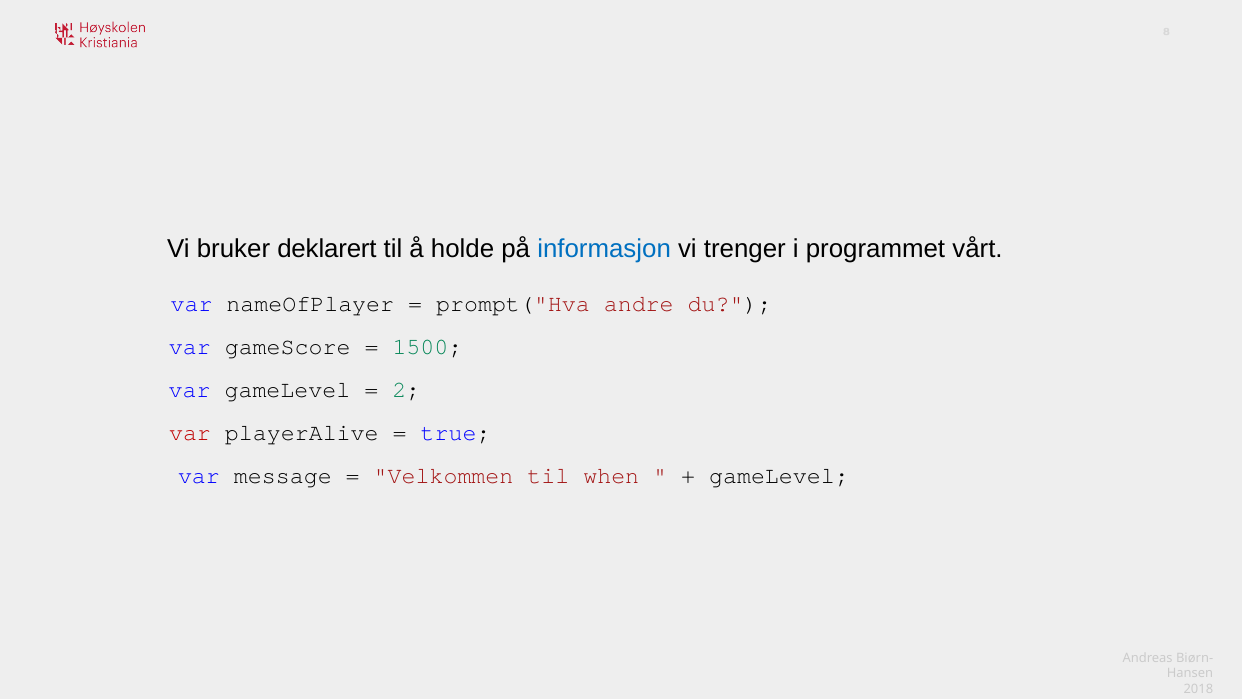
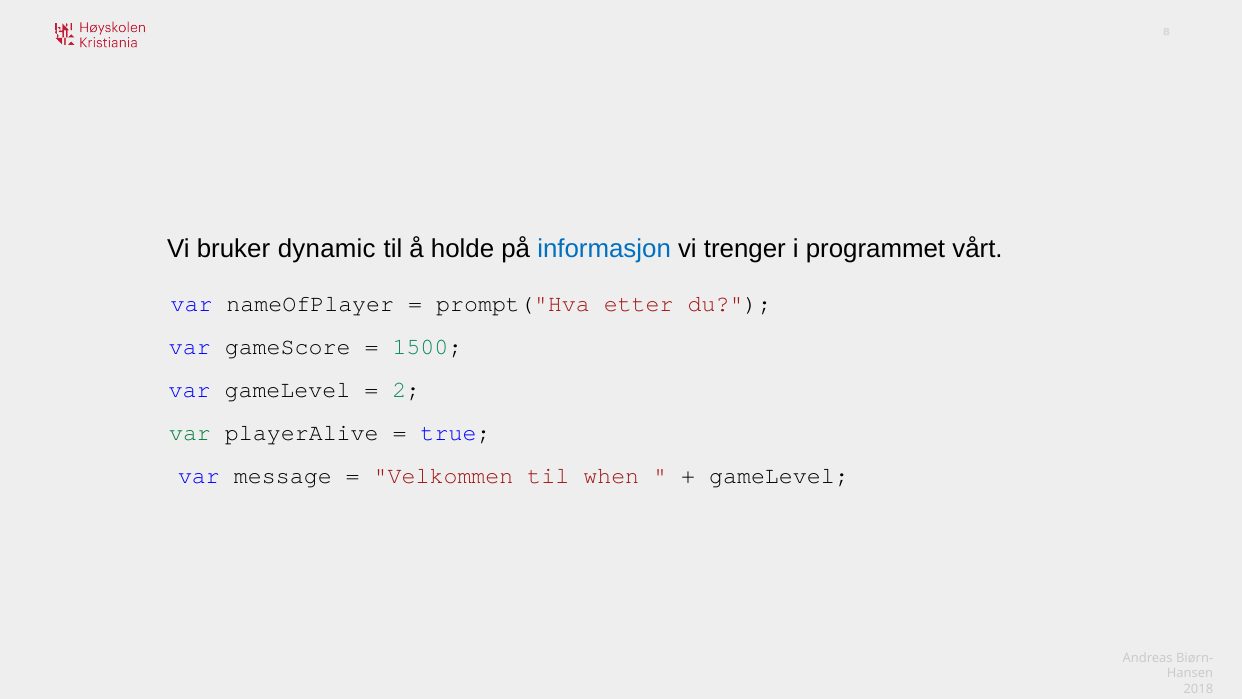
deklarert: deklarert -> dynamic (327, 249)
andre: andre -> etter (639, 304)
var colour: red -> green (190, 432)
